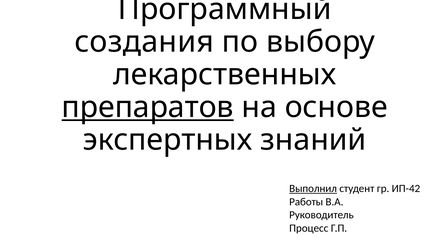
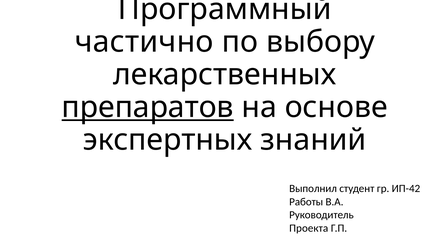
создания: создания -> частично (144, 42)
Выполнил underline: present -> none (313, 189)
Процесс: Процесс -> Проекта (309, 229)
